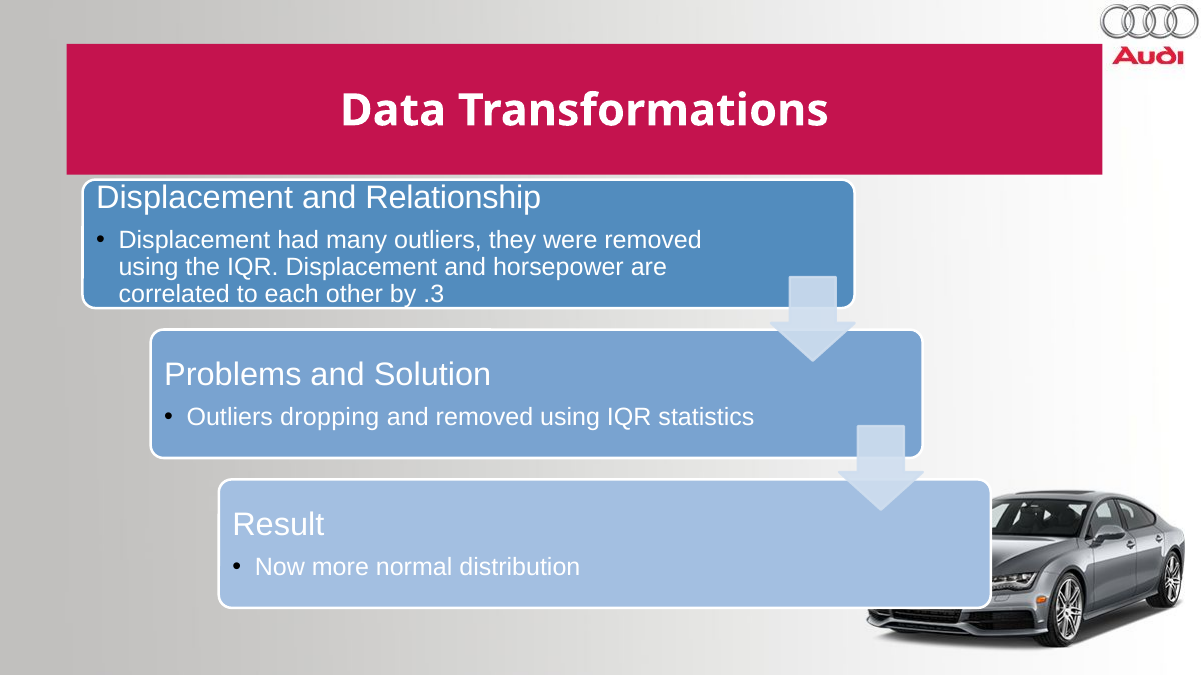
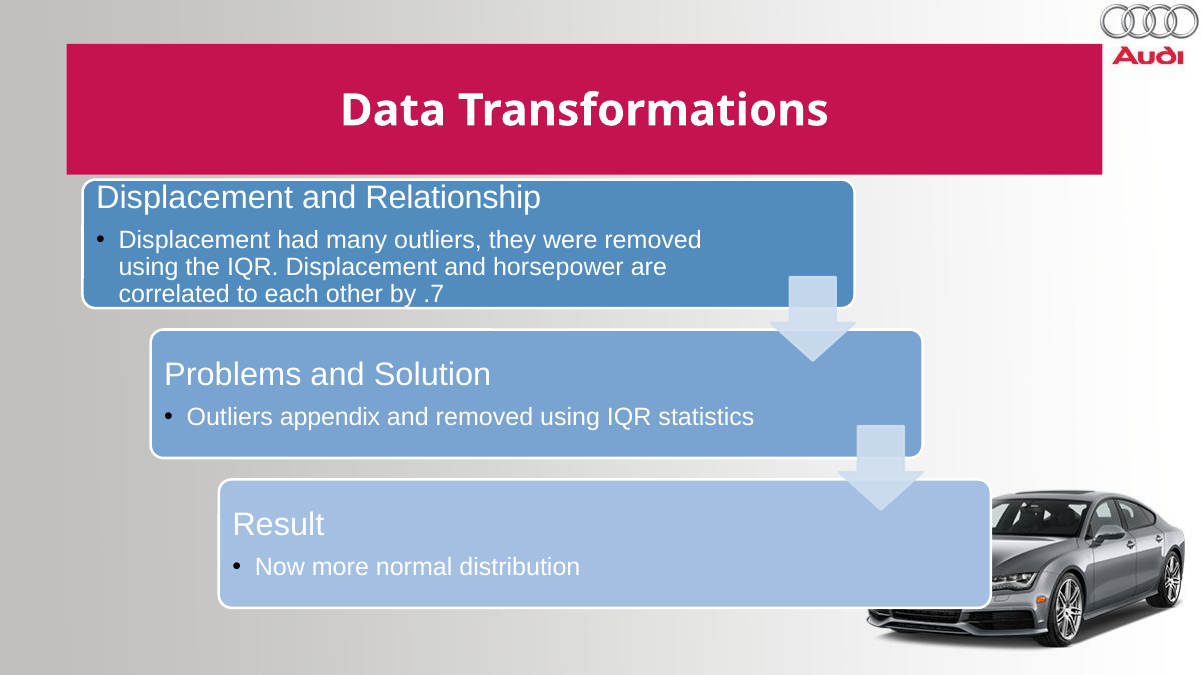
.3: .3 -> .7 (434, 294)
dropping: dropping -> appendix (330, 417)
